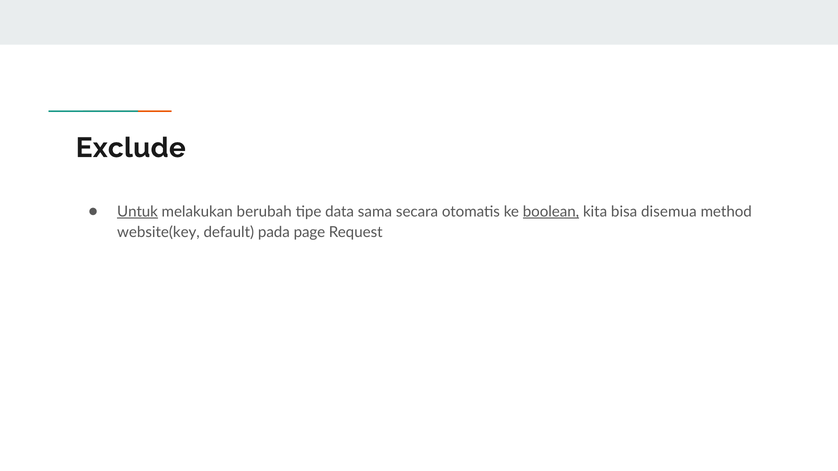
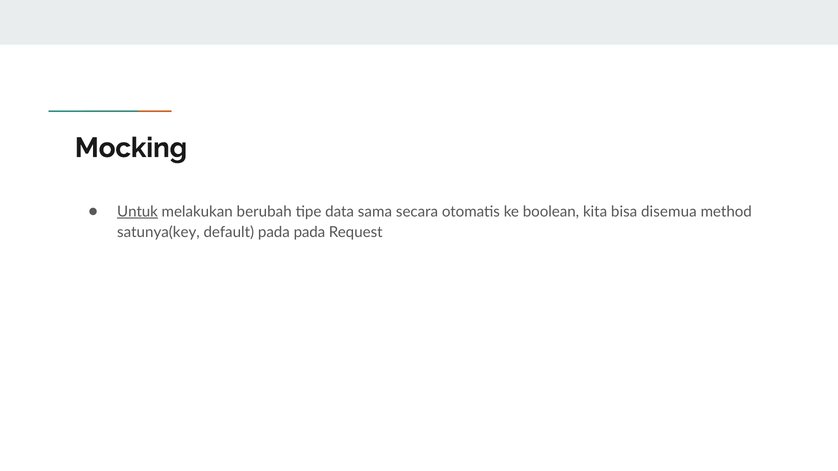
Exclude: Exclude -> Mocking (131, 148)
boolean underline: present -> none (551, 212)
website(key: website(key -> satunya(key (158, 232)
pada page: page -> pada (309, 232)
